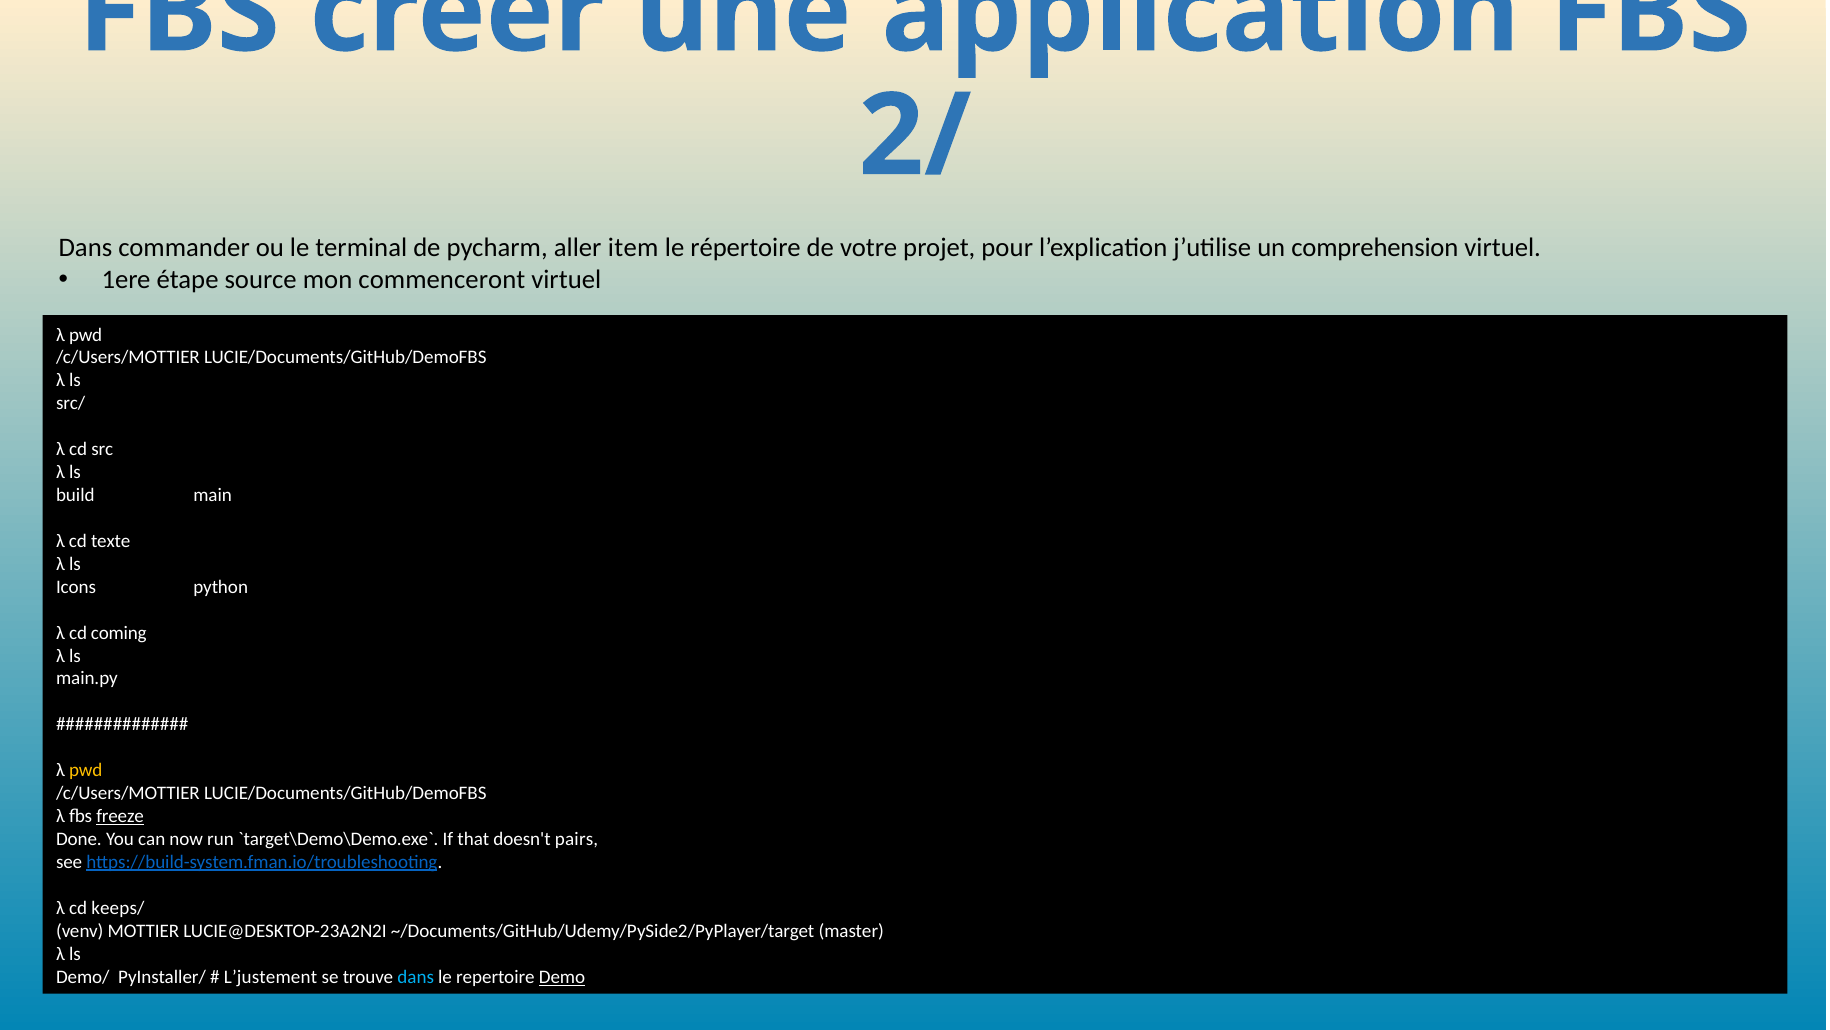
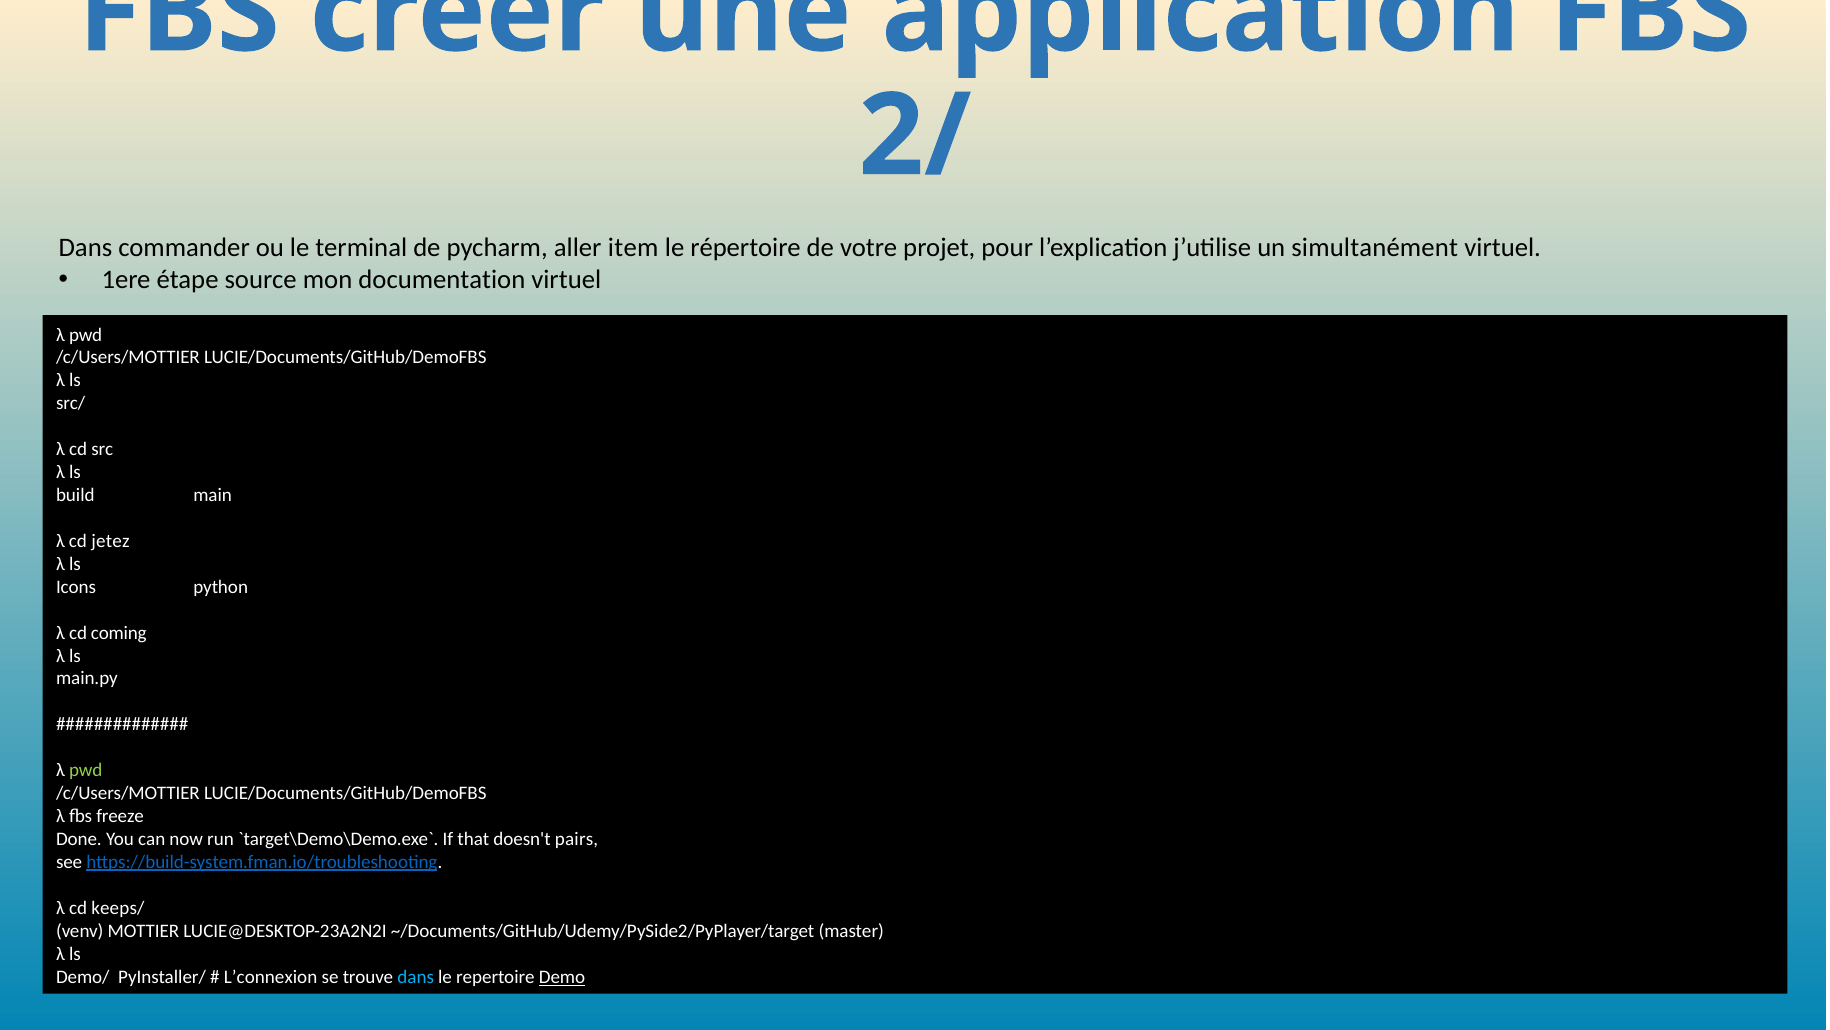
comprehension: comprehension -> simultanément (1375, 248)
commenceront: commenceront -> documentation (442, 280)
texte: texte -> jetez (110, 541)
pwd colour: yellow -> light green (86, 770)
freeze underline: present -> none (120, 816)
L’justement: L’justement -> L’connexion (271, 976)
